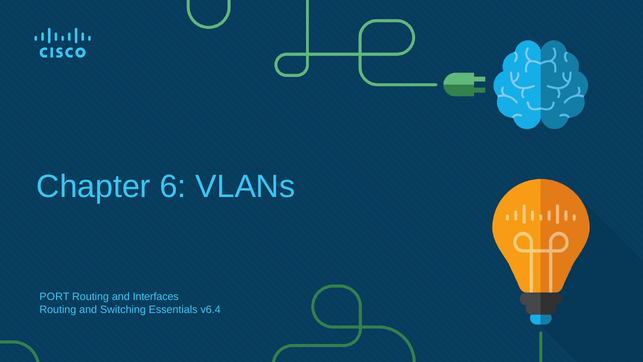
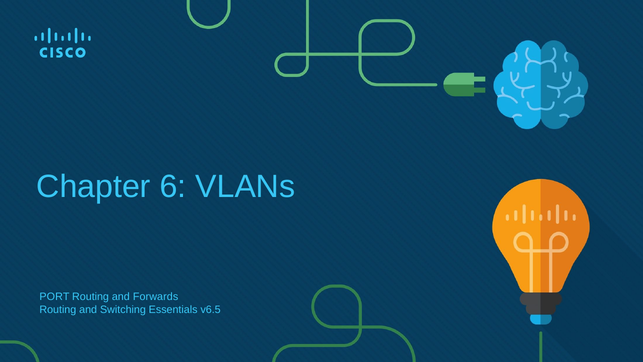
Interfaces: Interfaces -> Forwards (156, 297)
v6.4: v6.4 -> v6.5 (211, 310)
